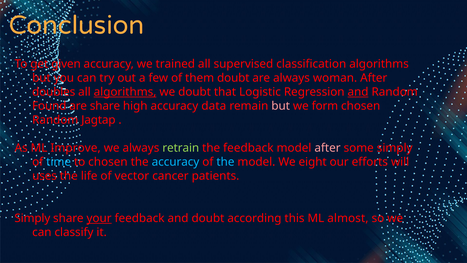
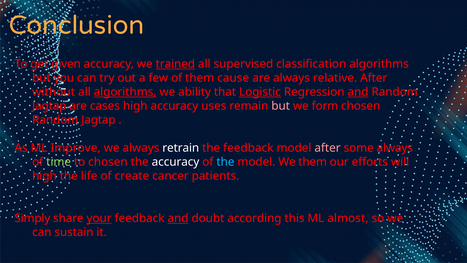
trained underline: none -> present (175, 64)
them doubt: doubt -> cause (233, 78)
woman: woman -> relative (335, 78)
doubles: doubles -> without (54, 92)
we doubt: doubt -> ability (195, 92)
Logistic underline: none -> present (260, 92)
Found: Found -> Jagtap (49, 106)
are share: share -> cases (105, 106)
data: data -> uses (214, 106)
retrain colour: light green -> white (181, 148)
some simply: simply -> always (395, 148)
time colour: light blue -> light green (59, 162)
accuracy colour: light blue -> white (176, 162)
We eight: eight -> them (313, 162)
uses: uses -> high (44, 176)
vector: vector -> create (132, 176)
and underline: none -> present (178, 218)
classify: classify -> sustain (74, 232)
